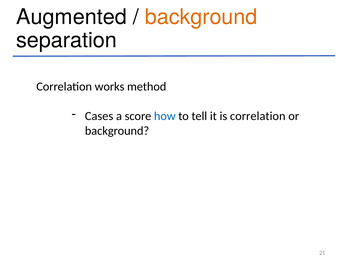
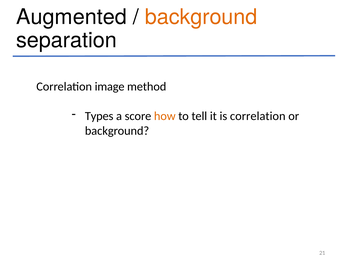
works: works -> image (110, 87)
Cases: Cases -> Types (99, 116)
how colour: blue -> orange (165, 116)
